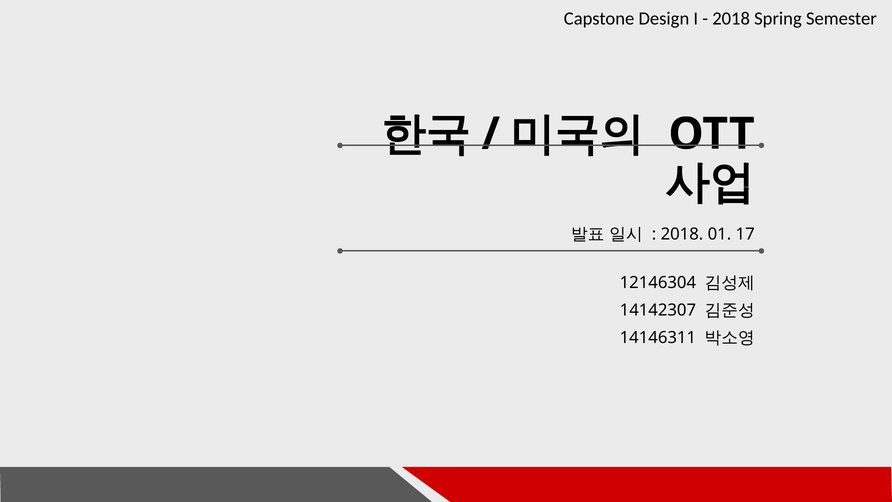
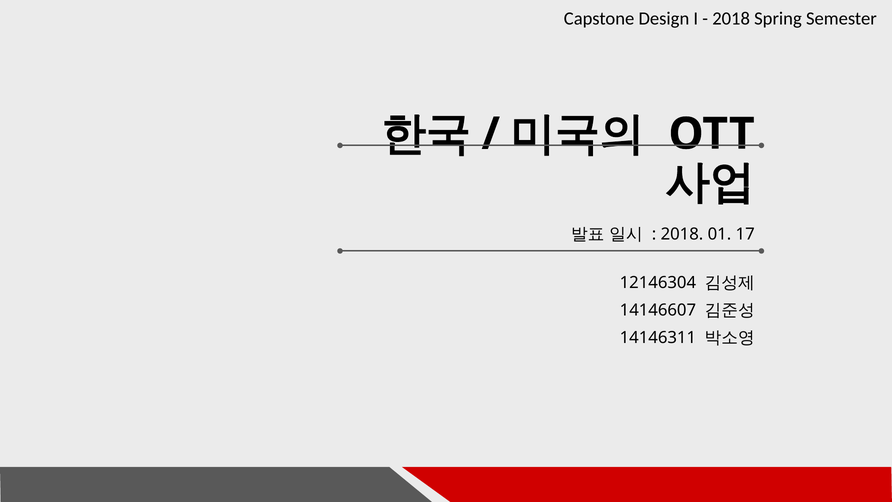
14142307: 14142307 -> 14146607 (658, 310)
